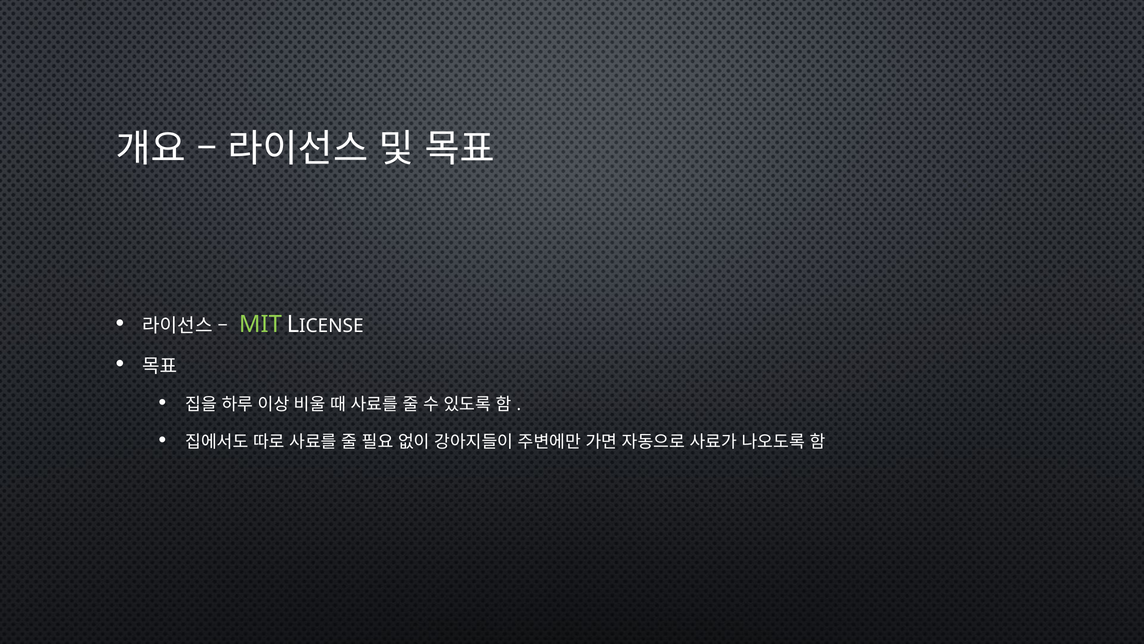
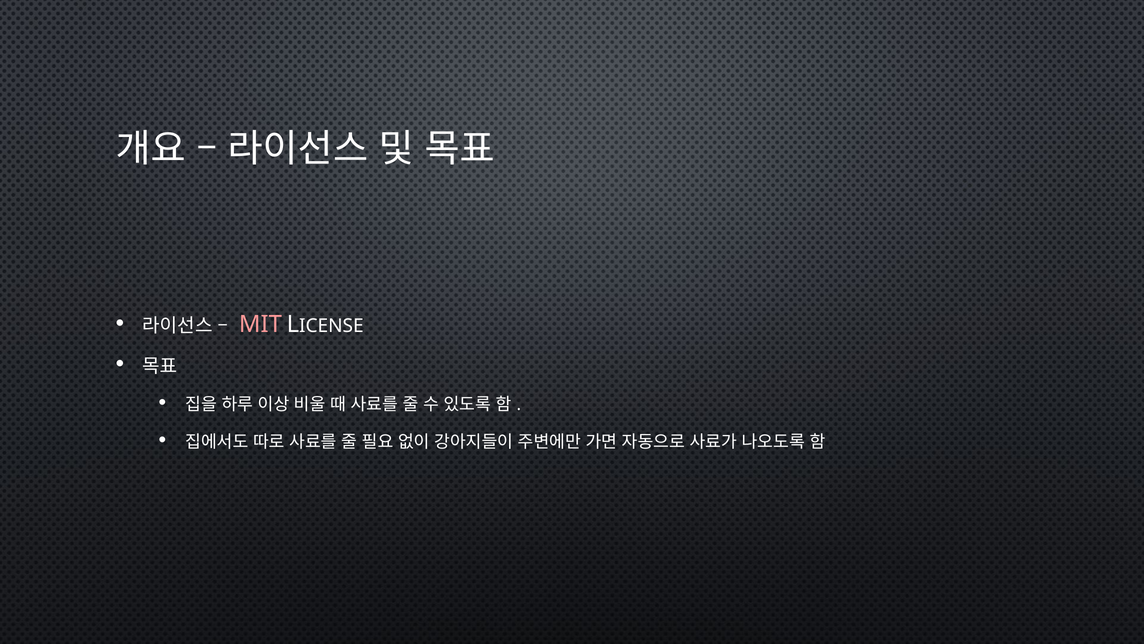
MIT colour: light green -> pink (260, 324)
